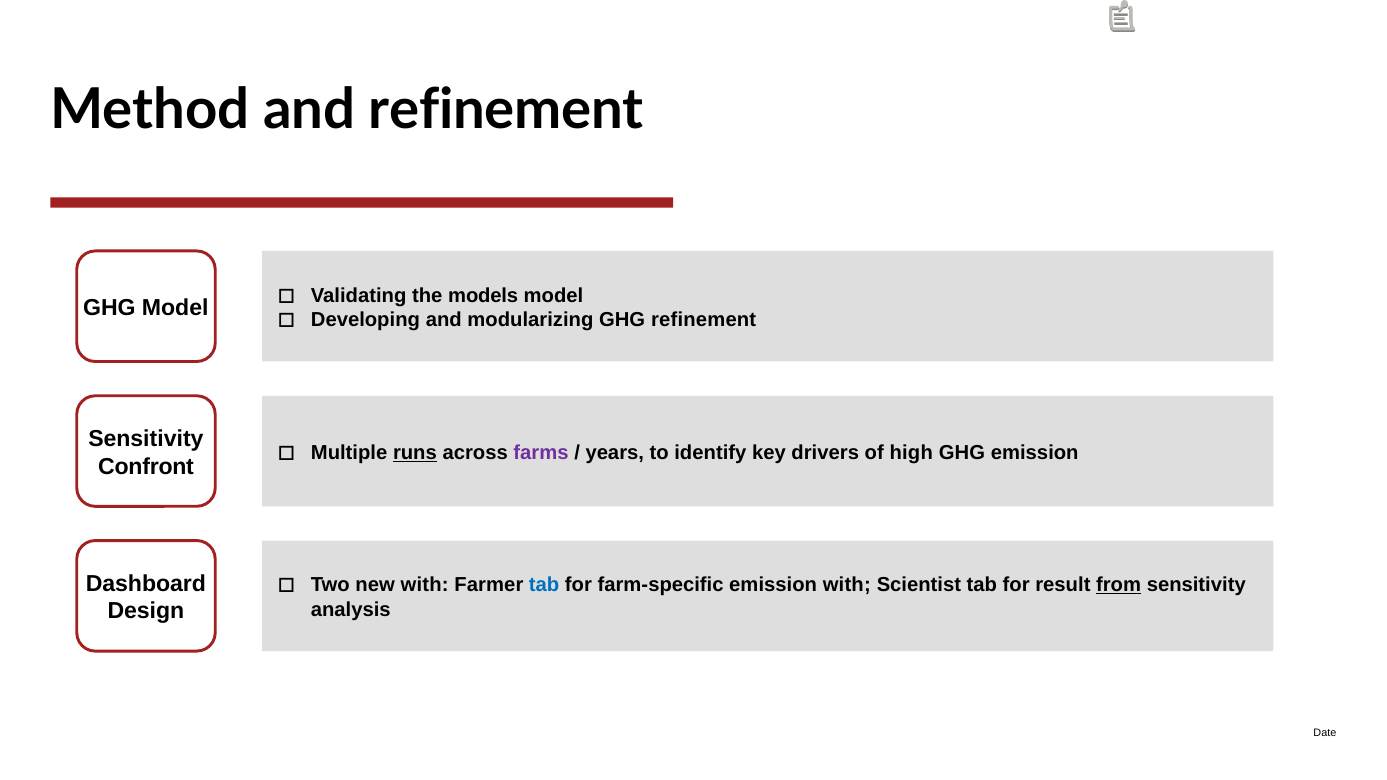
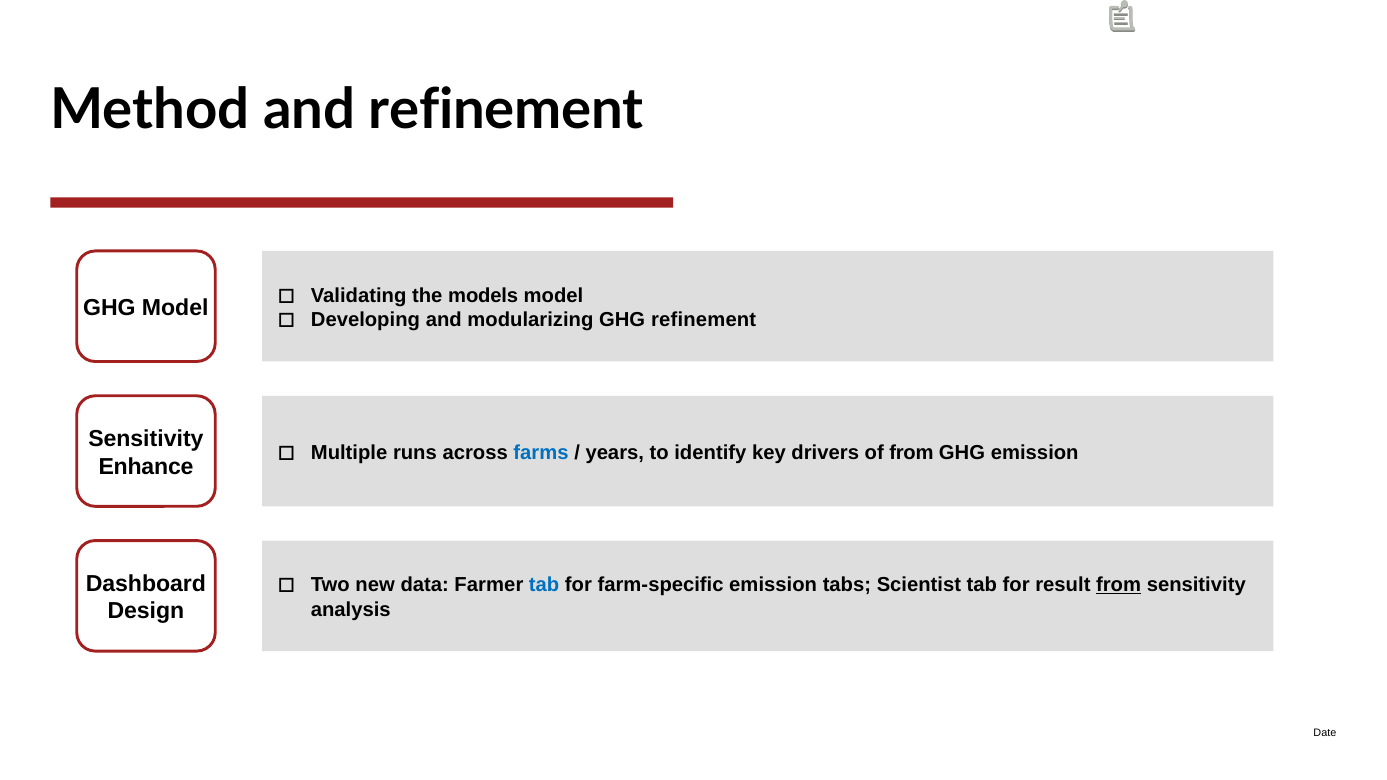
runs underline: present -> none (415, 453)
farms colour: purple -> blue (541, 453)
of high: high -> from (911, 453)
Confront: Confront -> Enhance (146, 467)
new with: with -> data (425, 585)
emission with: with -> tabs (847, 585)
